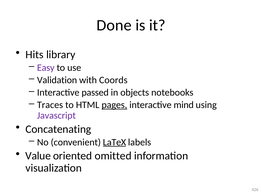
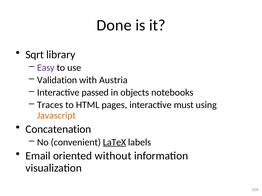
Hits: Hits -> Sqrt (35, 55)
Coords: Coords -> Austria (113, 80)
pages underline: present -> none (114, 105)
mind: mind -> must (184, 105)
Javascript colour: purple -> orange (56, 116)
Concatenating: Concatenating -> Concatenation (58, 129)
Value: Value -> Email (38, 156)
omitted: omitted -> without (113, 156)
